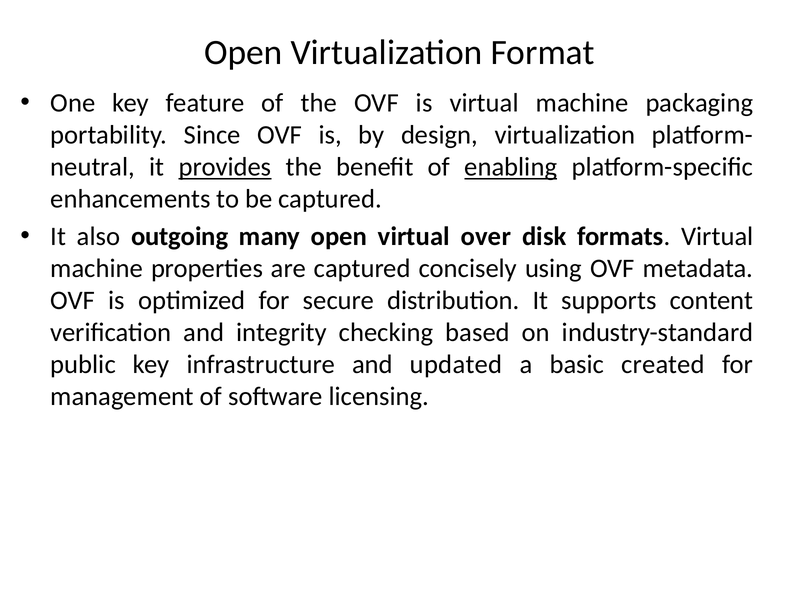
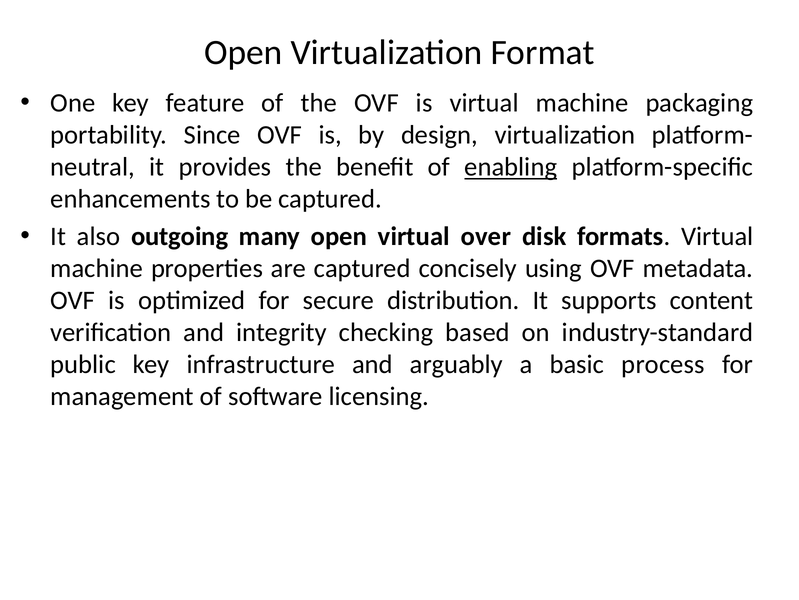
provides underline: present -> none (225, 167)
updated: updated -> arguably (456, 364)
created: created -> process (663, 364)
